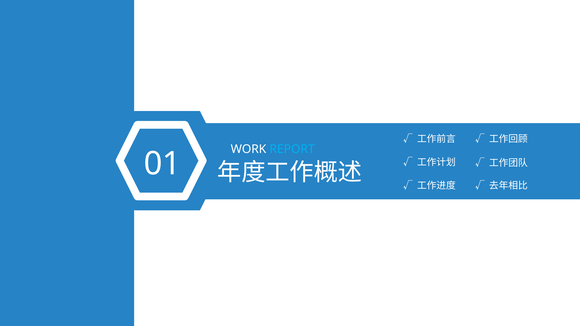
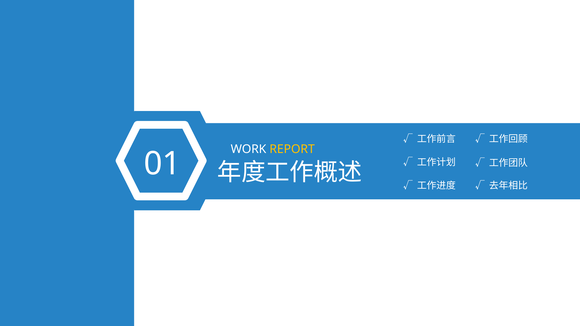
REPORT colour: light blue -> yellow (292, 149)
